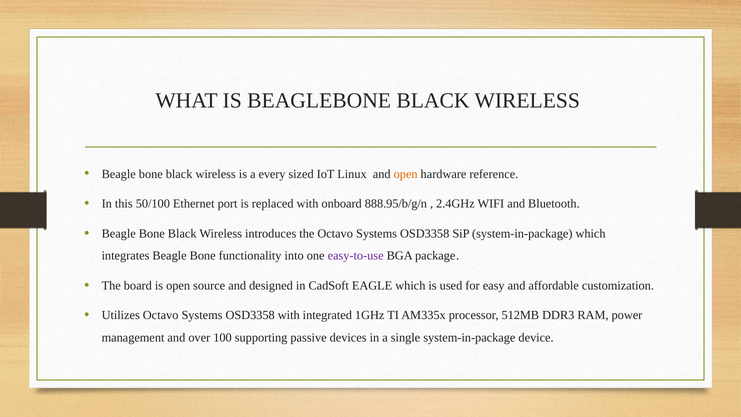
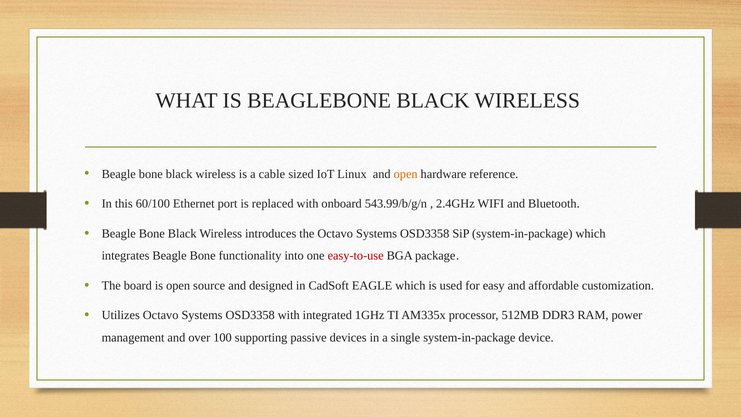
every: every -> cable (272, 174)
50/100: 50/100 -> 60/100 (153, 204)
888.95/b/g/n: 888.95/b/g/n -> 543.99/b/g/n (396, 204)
easy-to-use colour: purple -> red (356, 256)
